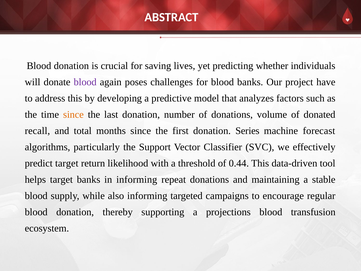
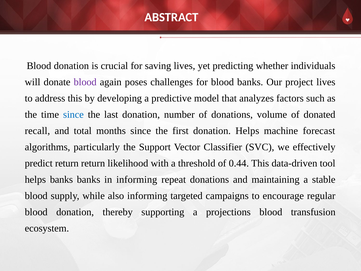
project have: have -> lives (326, 82)
since colour: orange -> blue (73, 114)
donation Series: Series -> Helps (247, 131)
predict target: target -> return (67, 163)
helps target: target -> banks (61, 179)
